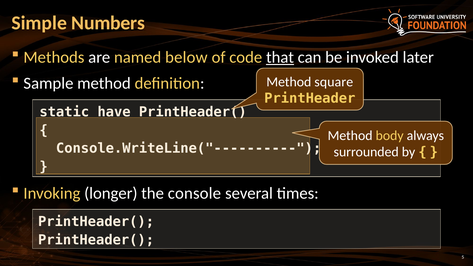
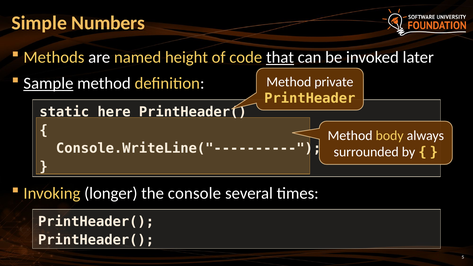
below: below -> height (186, 57)
Sample underline: none -> present (48, 83)
square: square -> private (334, 82)
have: have -> here (114, 112)
